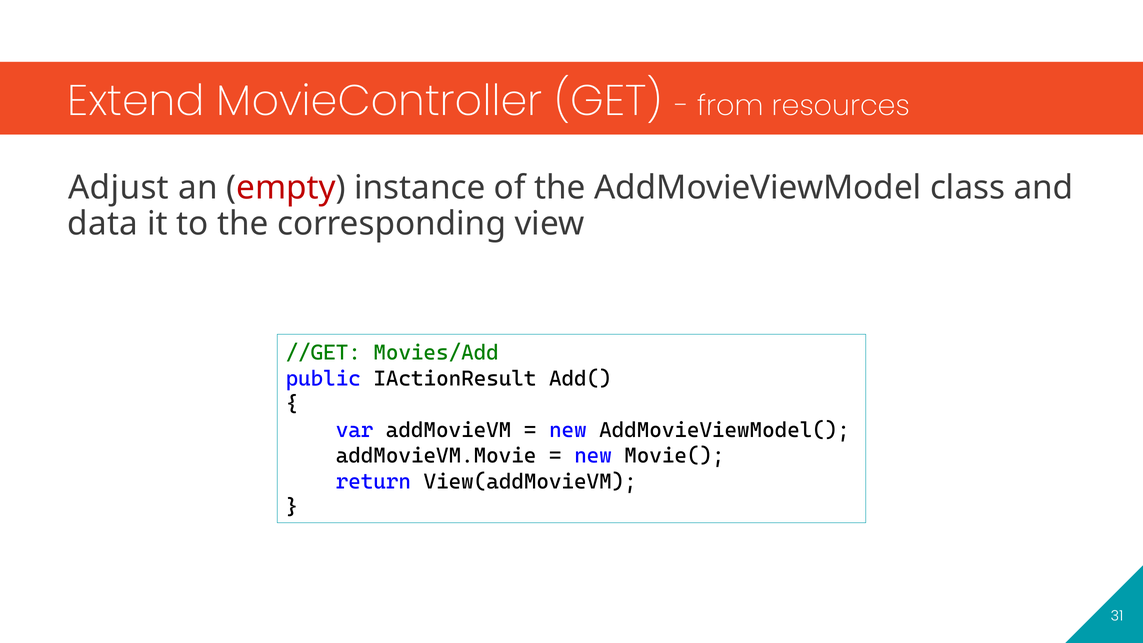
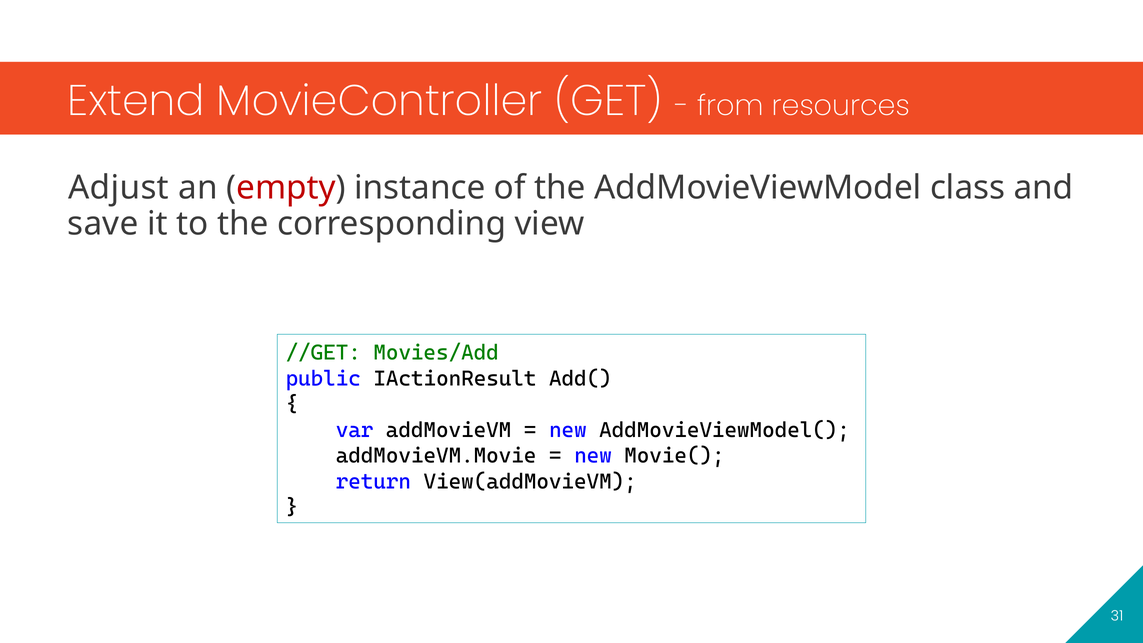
data: data -> save (103, 224)
